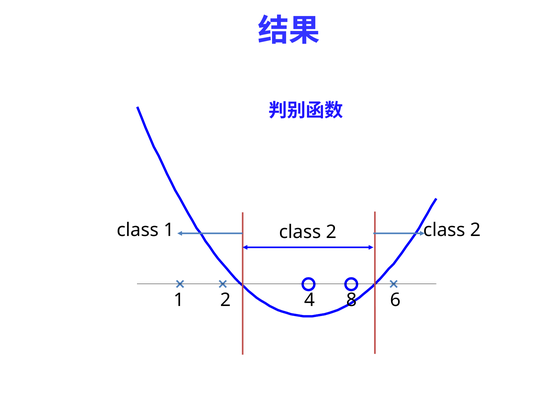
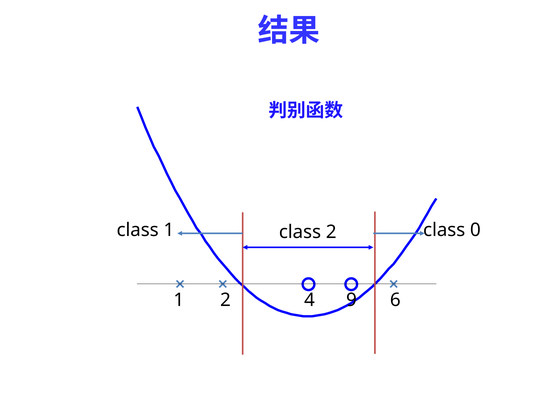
2 class 2: 2 -> 0 (475, 230)
8: 8 -> 9 (351, 300)
